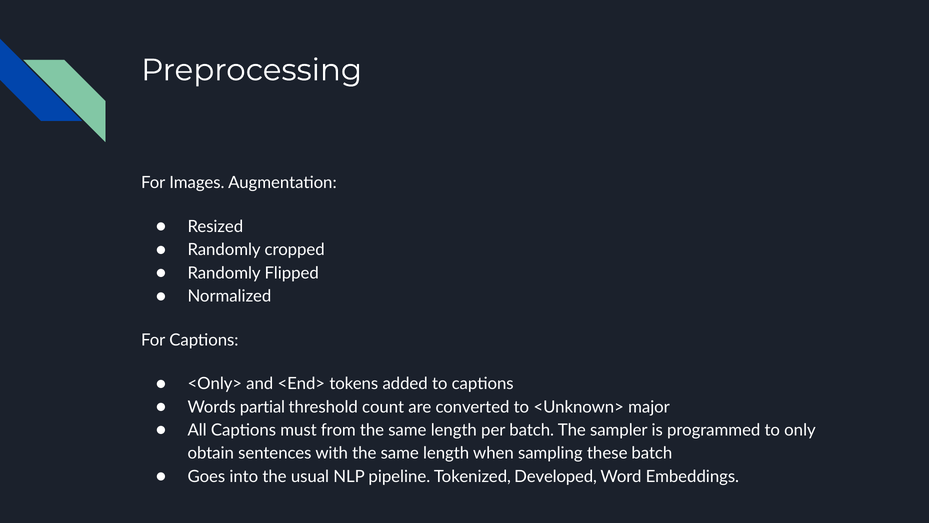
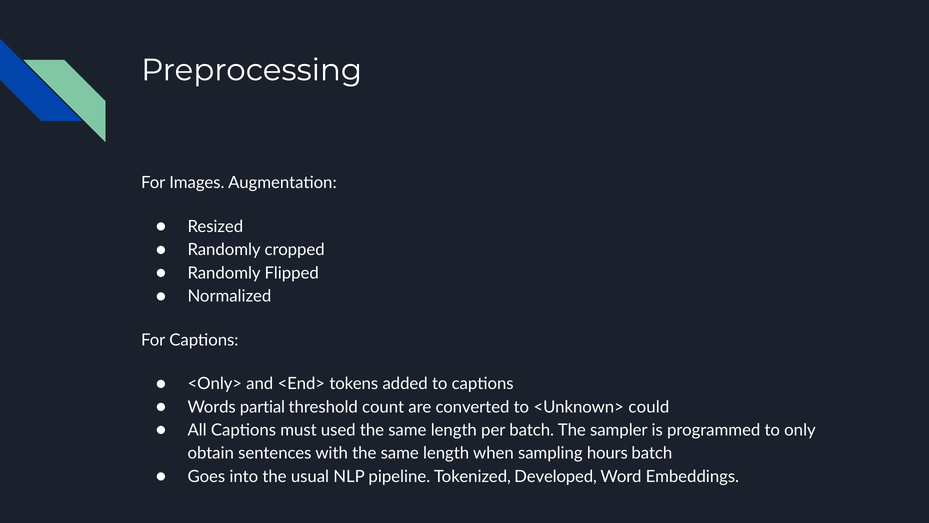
major: major -> could (649, 407)
from: from -> used (338, 430)
these: these -> hours (607, 453)
